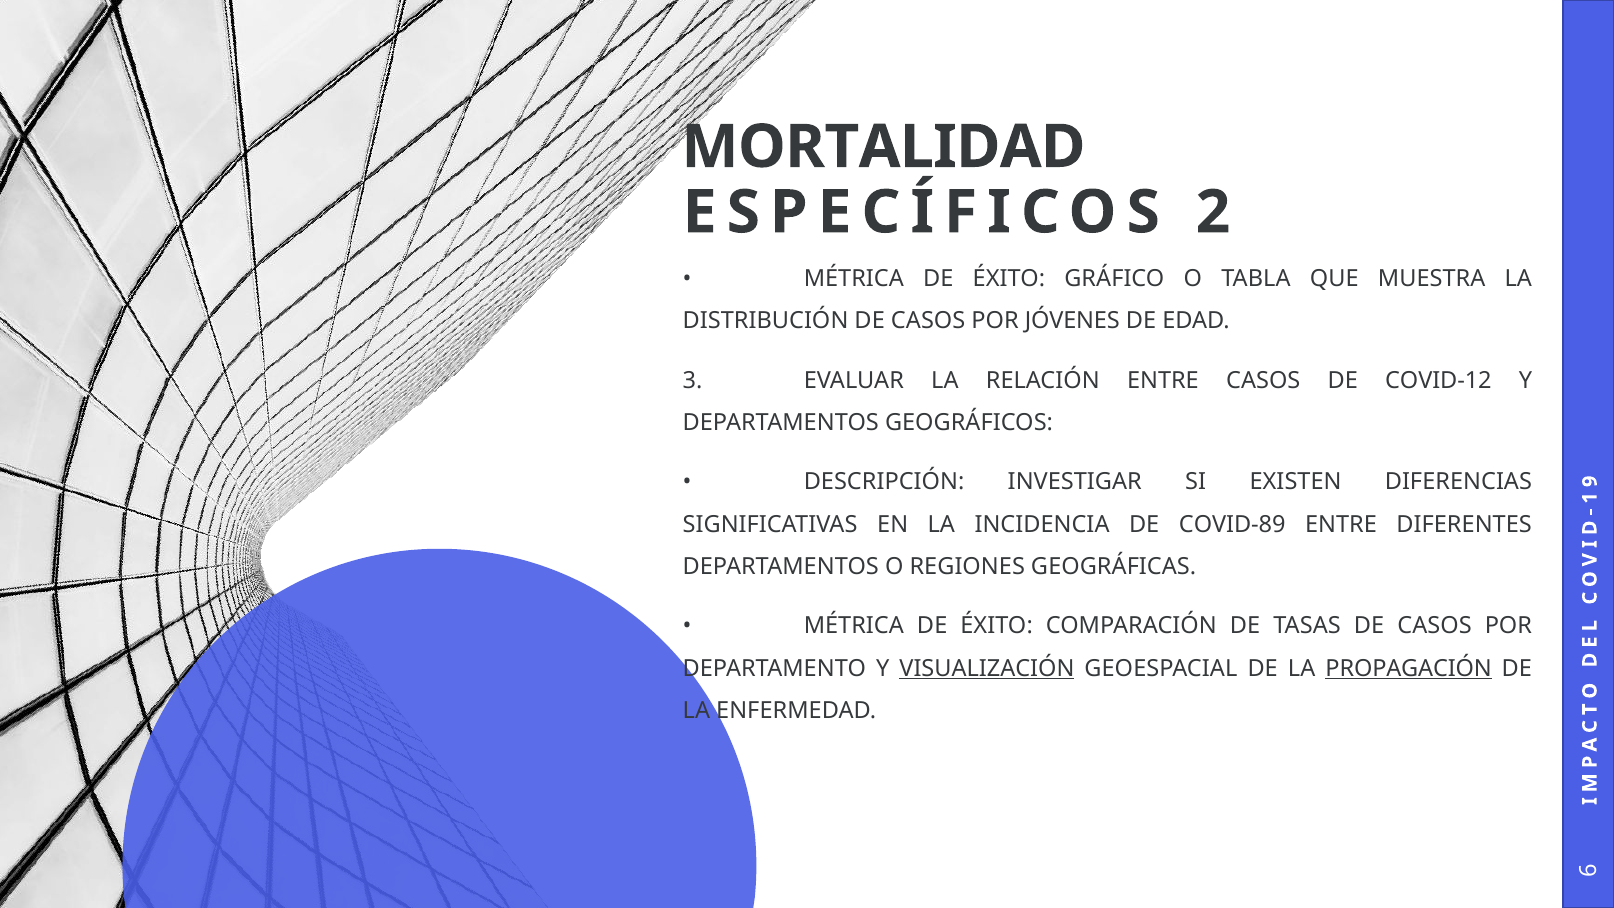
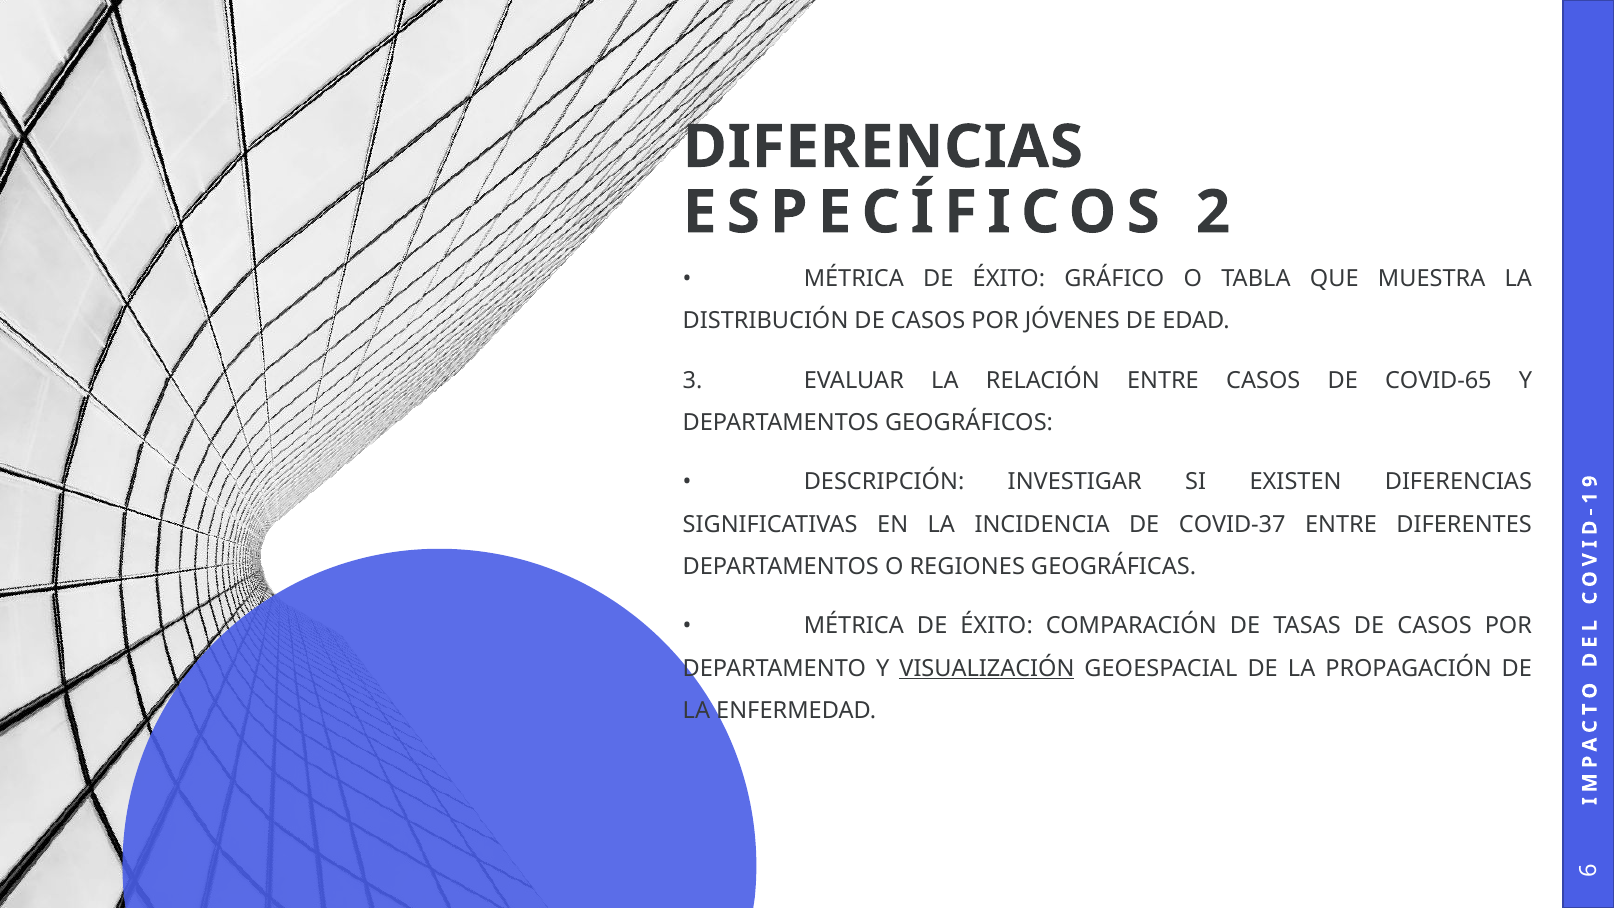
MORTALIDAD: MORTALIDAD -> DIFERENCIAS (883, 147)
COVID-12: COVID-12 -> COVID-65 (1438, 380)
COVID-89: COVID-89 -> COVID-37 (1232, 524)
PROPAGACIÓN underline: present -> none (1409, 668)
